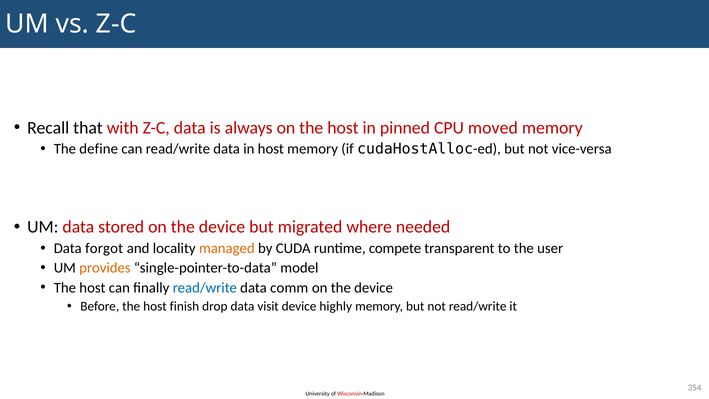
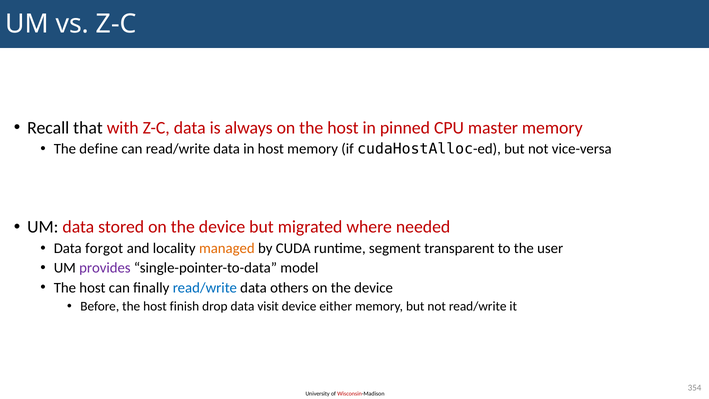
moved: moved -> master (493, 128)
compete: compete -> segment (395, 248)
provides colour: orange -> purple (105, 268)
comm: comm -> others (289, 288)
highly: highly -> either (336, 306)
